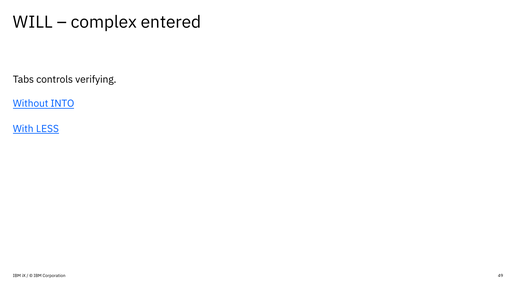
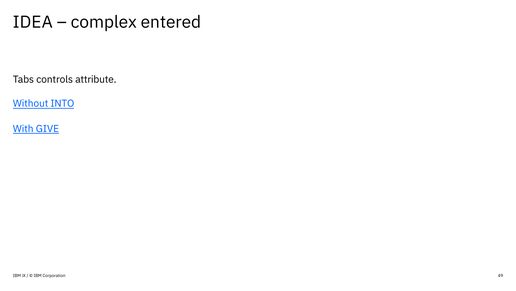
WILL: WILL -> IDEA (33, 22)
verifying: verifying -> attribute (96, 79)
LESS: LESS -> GIVE (47, 129)
